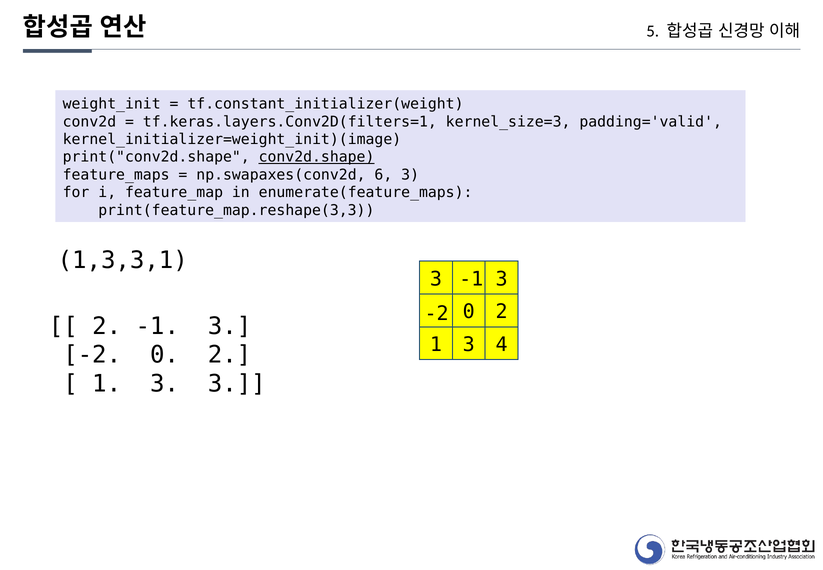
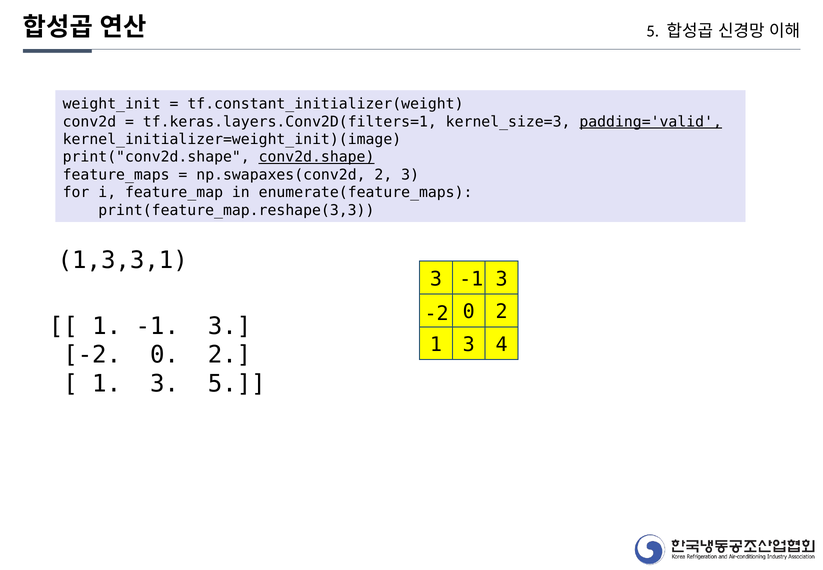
padding='valid underline: none -> present (651, 122)
np.swapaxes(conv2d 6: 6 -> 2 (383, 175)
2: 2 -> 1 (107, 326)
3: 3 -> 5 (237, 384)
